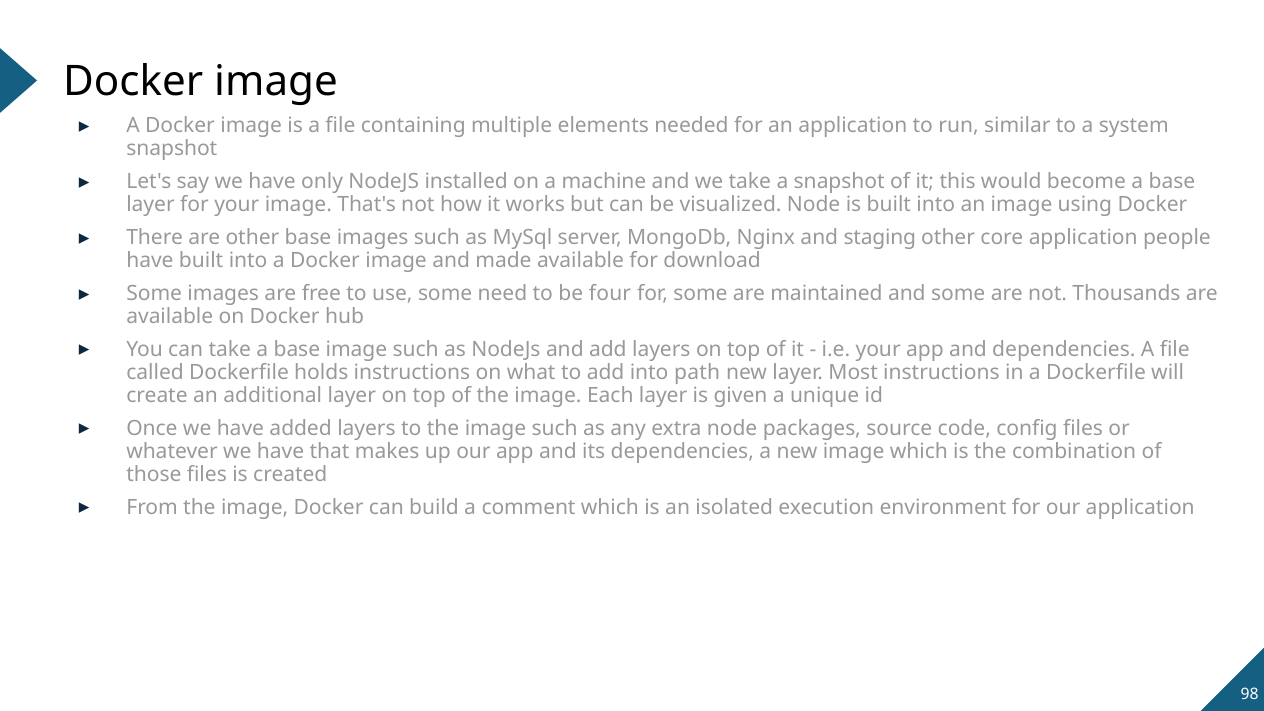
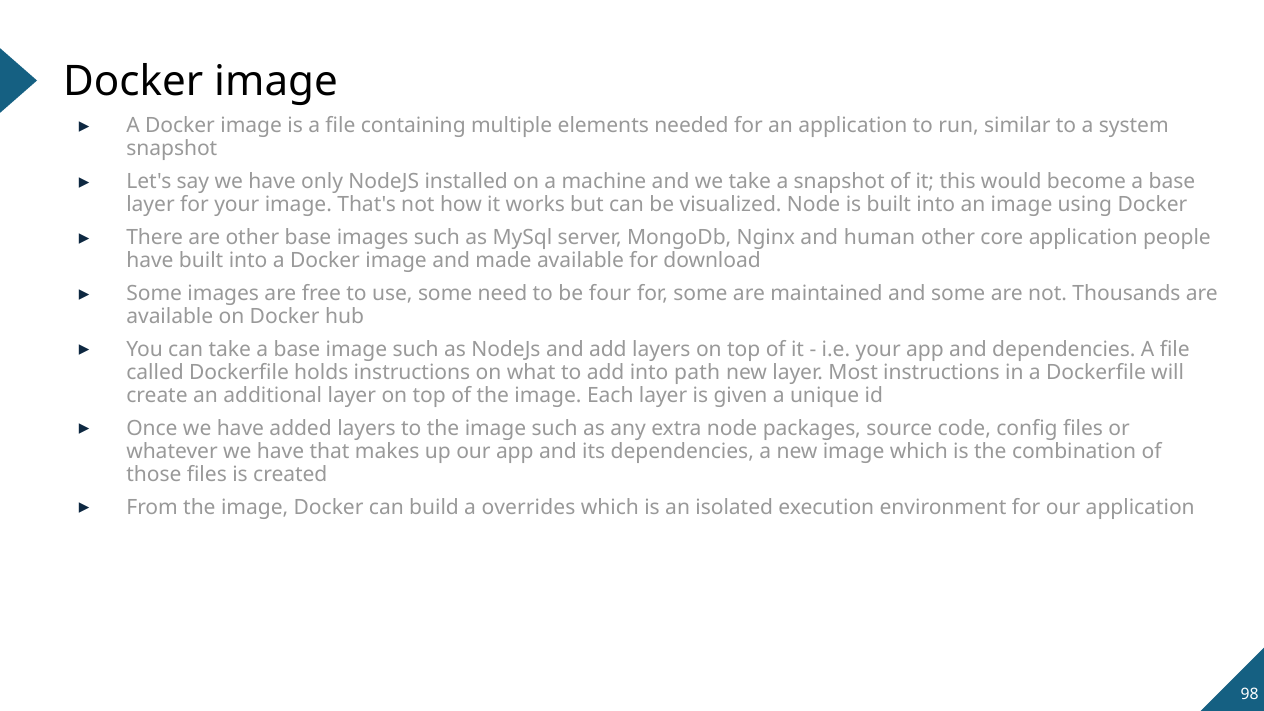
staging: staging -> human (880, 238)
comment: comment -> overrides (528, 507)
